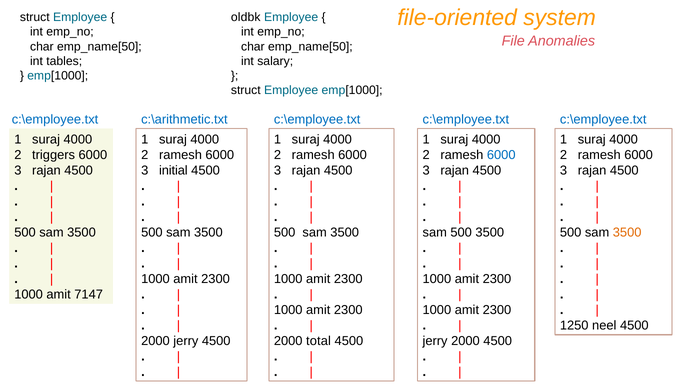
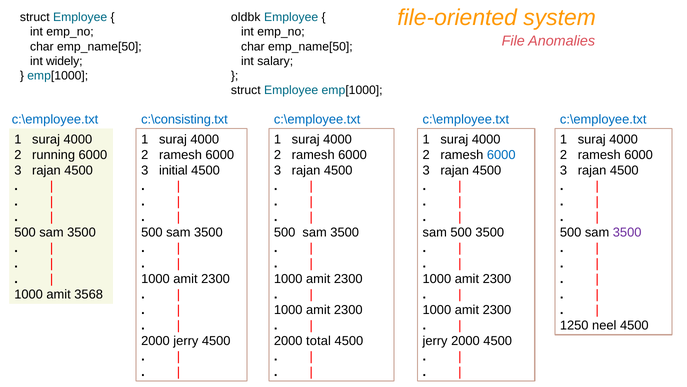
tables: tables -> widely (64, 61)
c:\arithmetic.txt: c:\arithmetic.txt -> c:\consisting.txt (184, 119)
triggers: triggers -> running (54, 155)
3500 colour: orange -> purple (627, 232)
7147: 7147 -> 3568 (89, 294)
